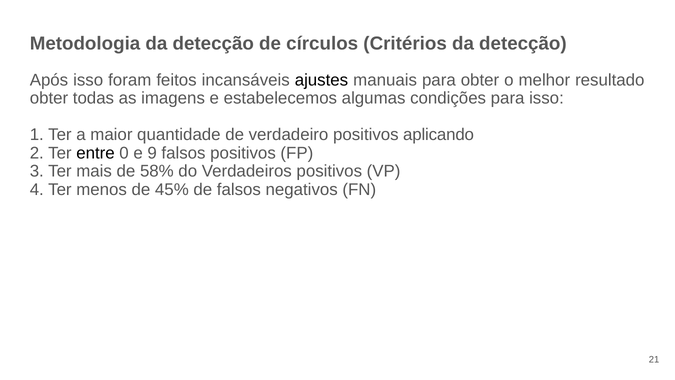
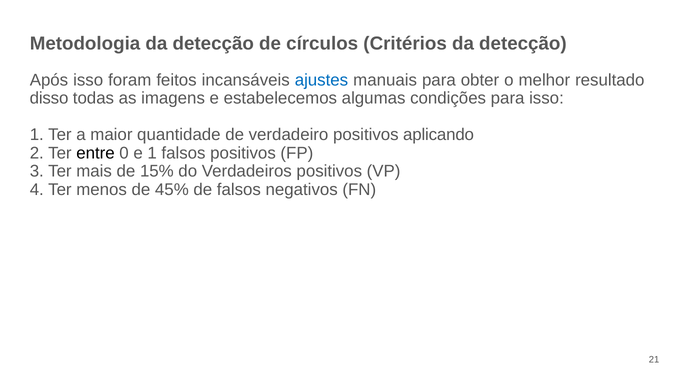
ajustes colour: black -> blue (321, 80)
obter: obter -> disso (49, 98)
e 9: 9 -> 1 (152, 153)
58%: 58% -> 15% (157, 171)
